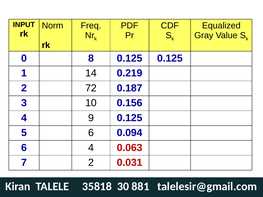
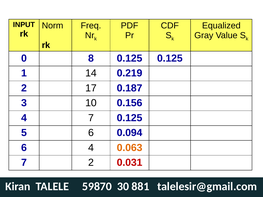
72: 72 -> 17 (91, 88)
4 9: 9 -> 7 (91, 118)
0.063 colour: red -> orange (130, 148)
35818: 35818 -> 59870 (97, 187)
